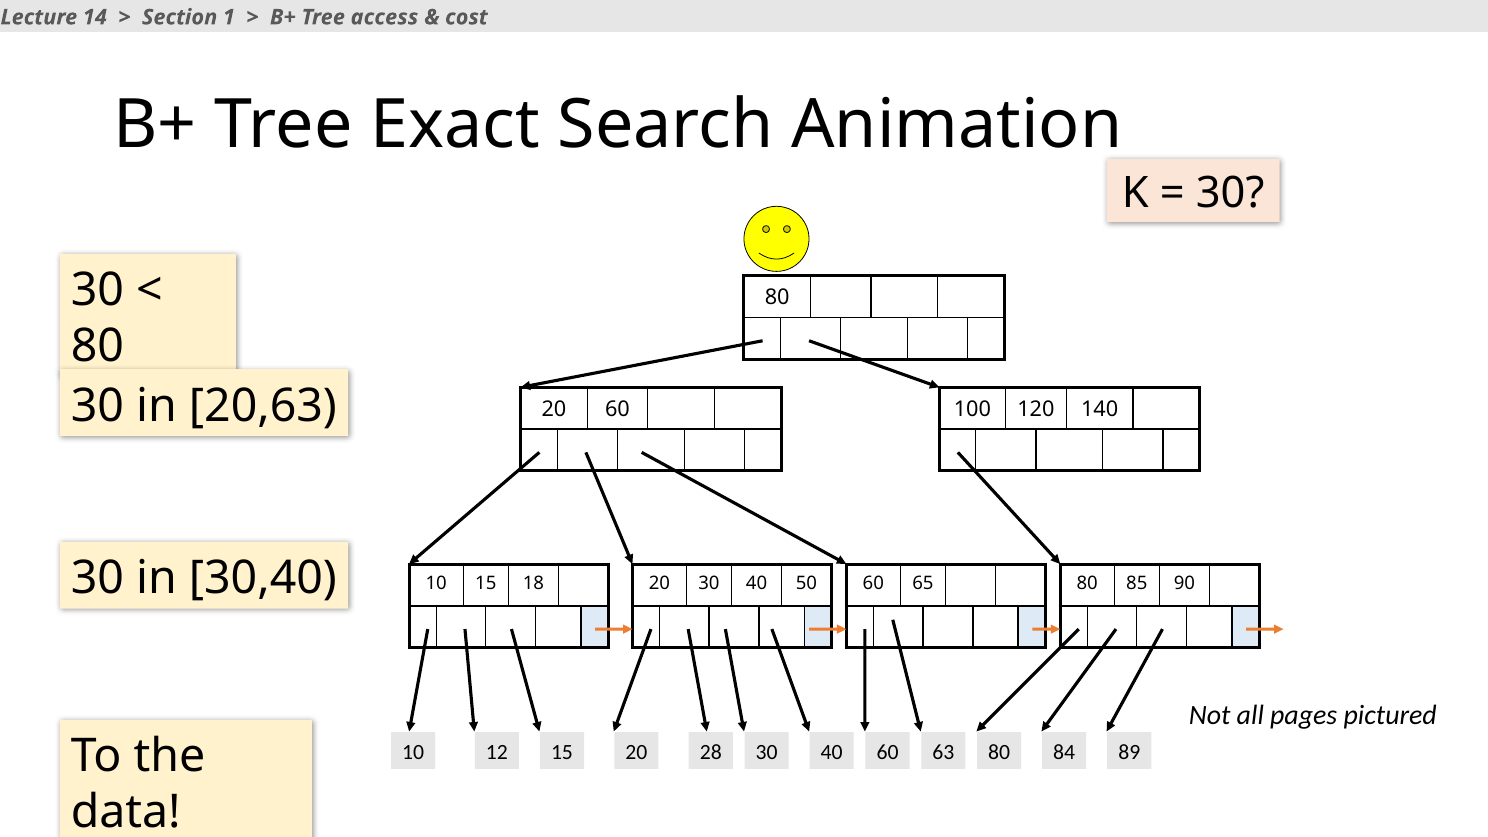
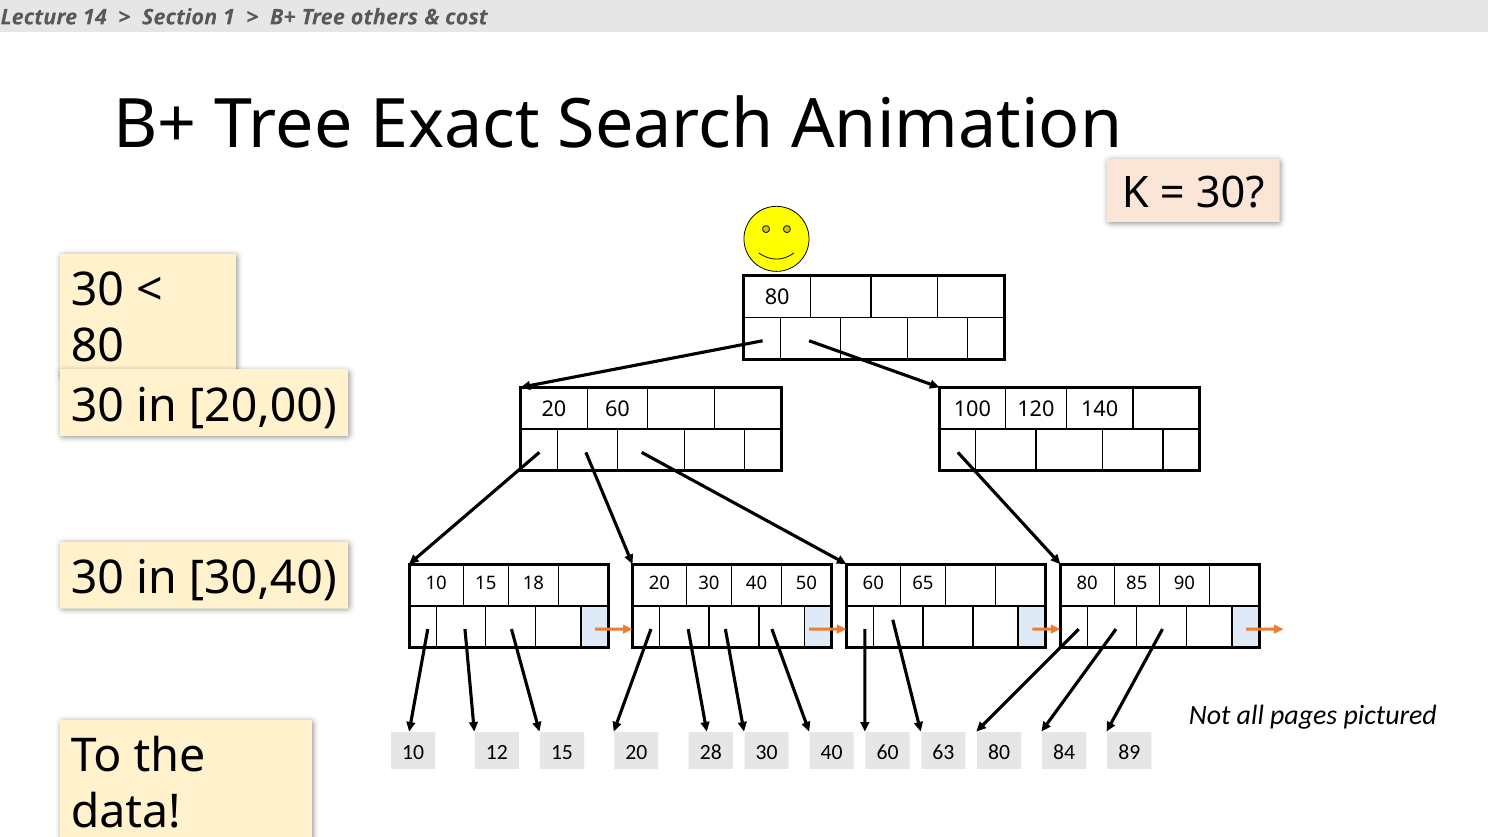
access: access -> others (384, 17)
20,63: 20,63 -> 20,00 (263, 406)
